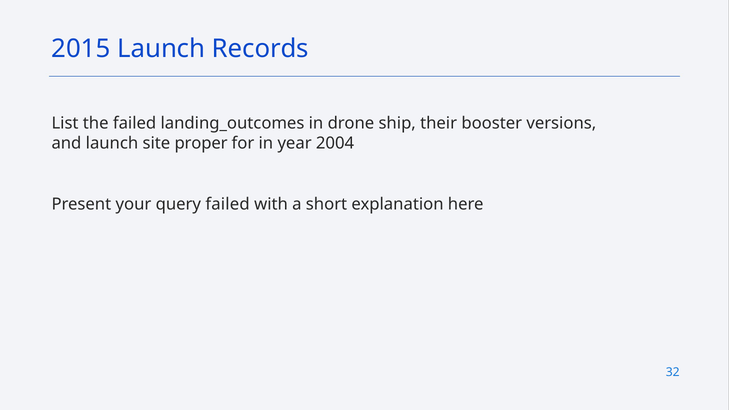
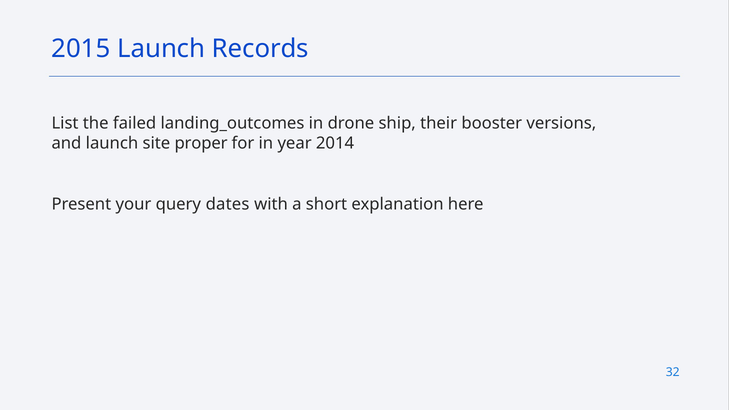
2004: 2004 -> 2014 (335, 143)
query failed: failed -> dates (228, 204)
